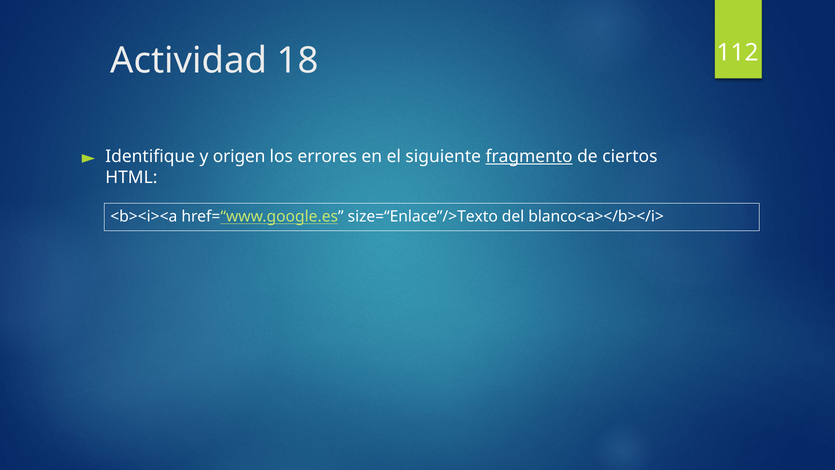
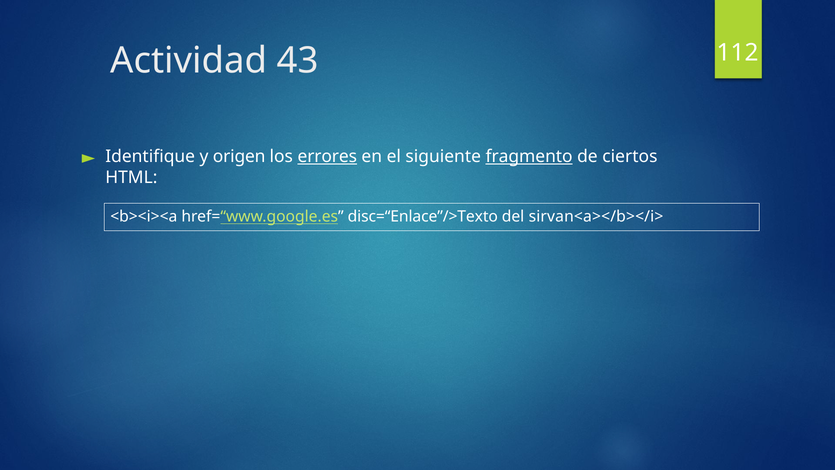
18: 18 -> 43 (298, 61)
errores underline: none -> present (327, 156)
size=“Enlace”/>Texto: size=“Enlace”/>Texto -> disc=“Enlace”/>Texto (423, 216)
blanco<a></b></i>: blanco<a></b></i> -> sirvan<a></b></i> (596, 216)
